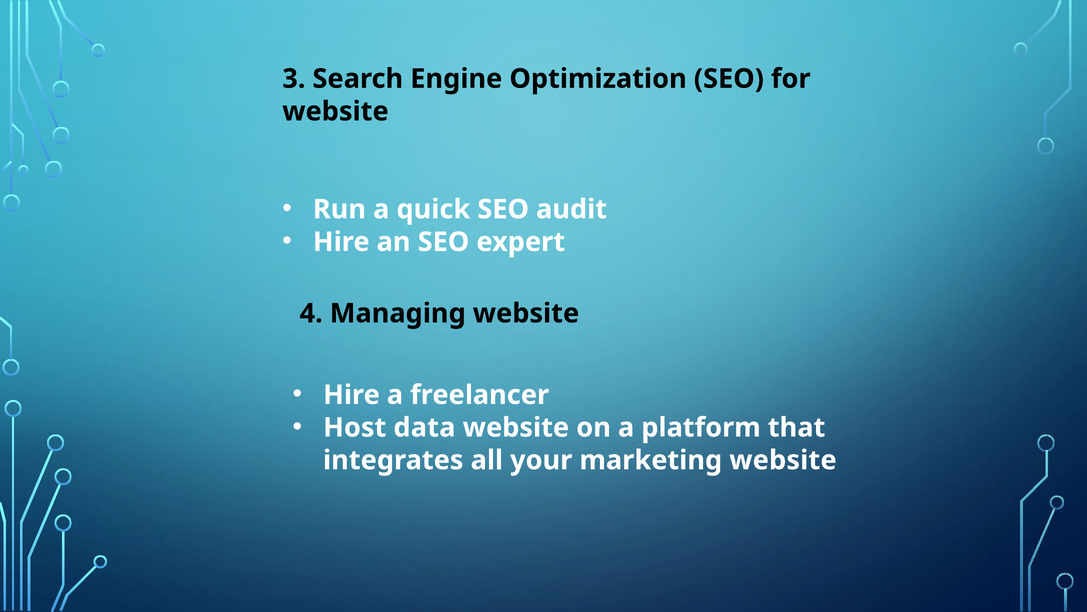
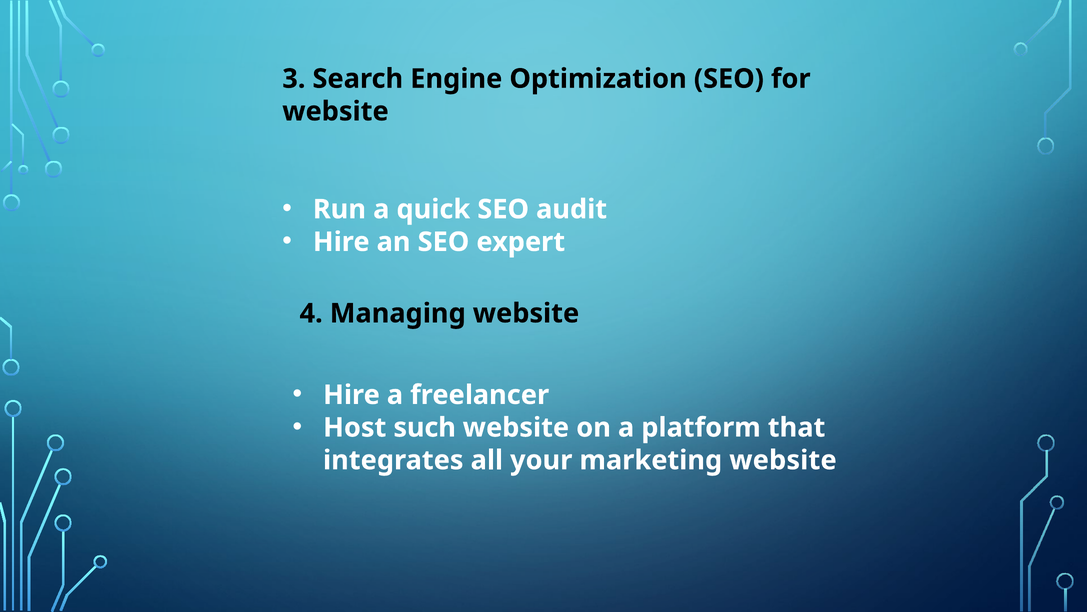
data: data -> such (425, 427)
